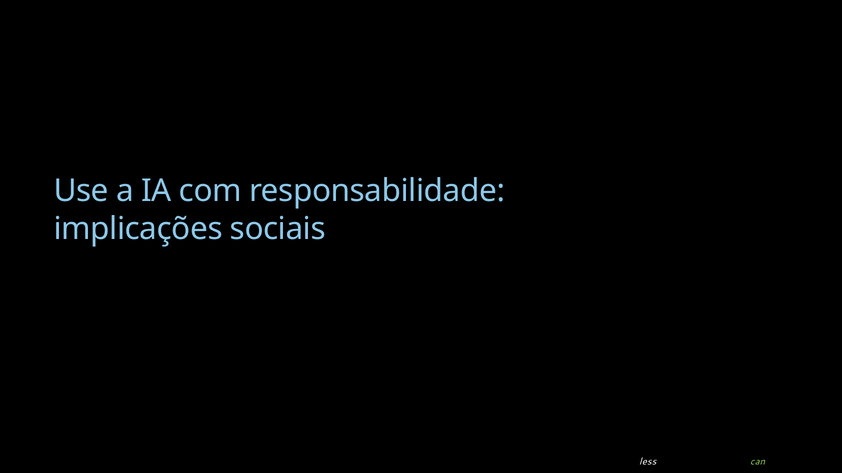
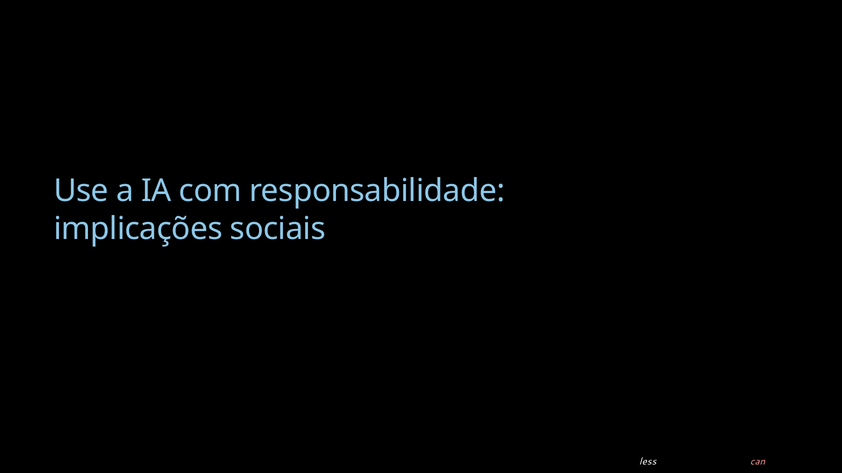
can colour: light green -> pink (758, 462)
